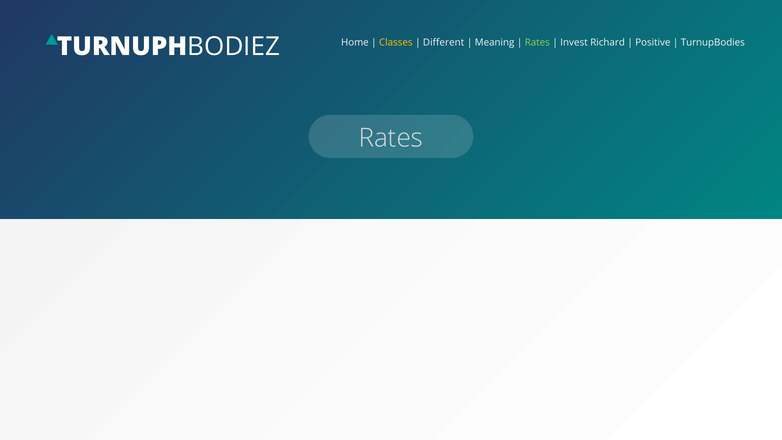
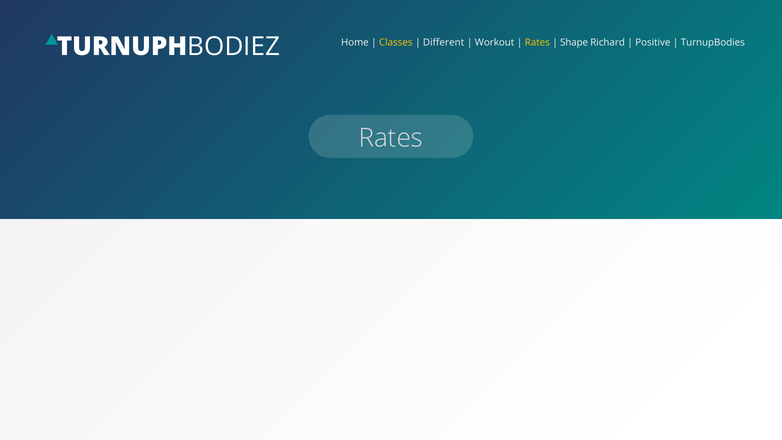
Meaning: Meaning -> Workout (495, 43)
Rates colour: light green -> yellow (537, 43)
Invest: Invest -> Shape (574, 43)
